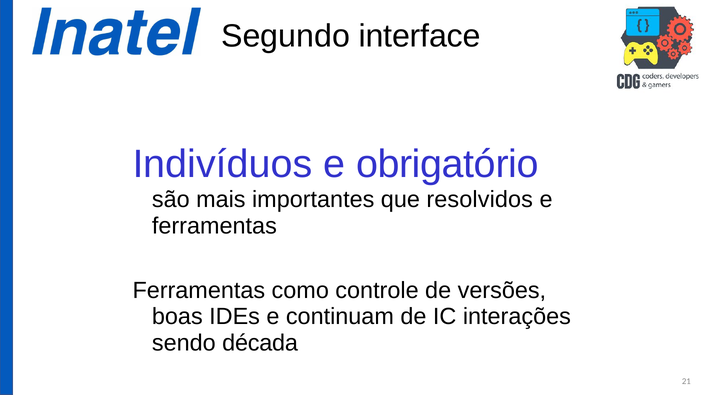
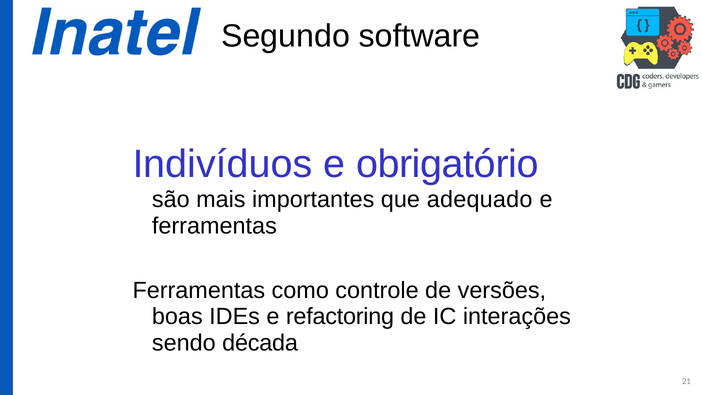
interface: interface -> software (420, 36)
resolvidos: resolvidos -> adequado (480, 199)
continuam: continuam -> refactoring (340, 317)
